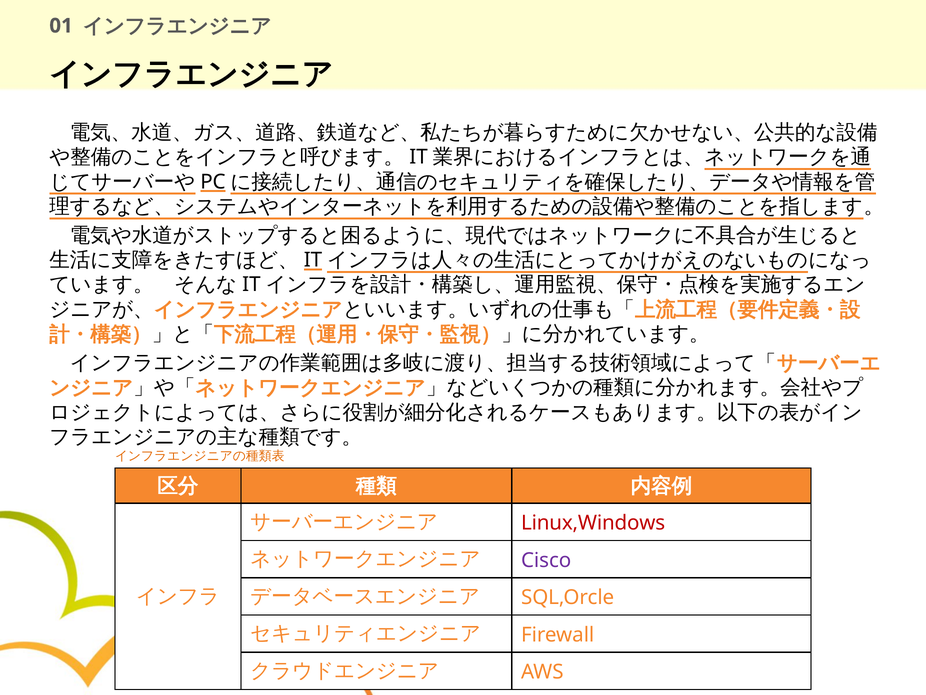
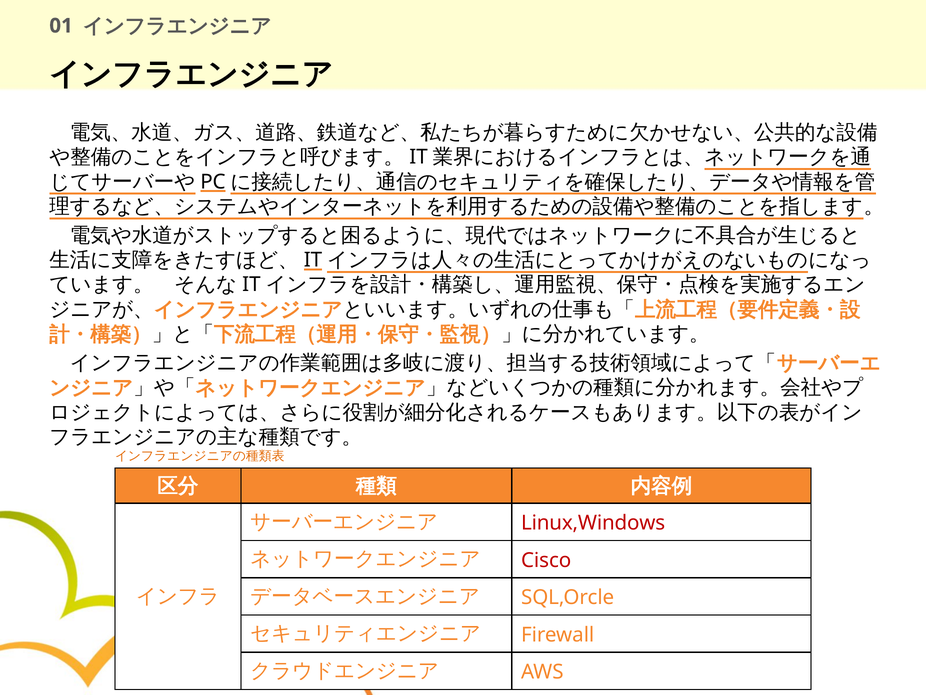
Cisco colour: purple -> red (546, 560)
